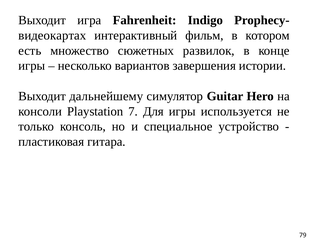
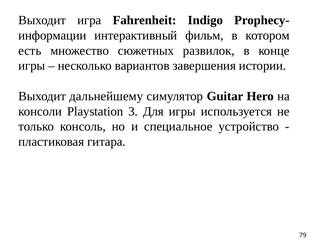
видеокартах: видеокартах -> информации (52, 36)
7: 7 -> 3 (133, 112)
